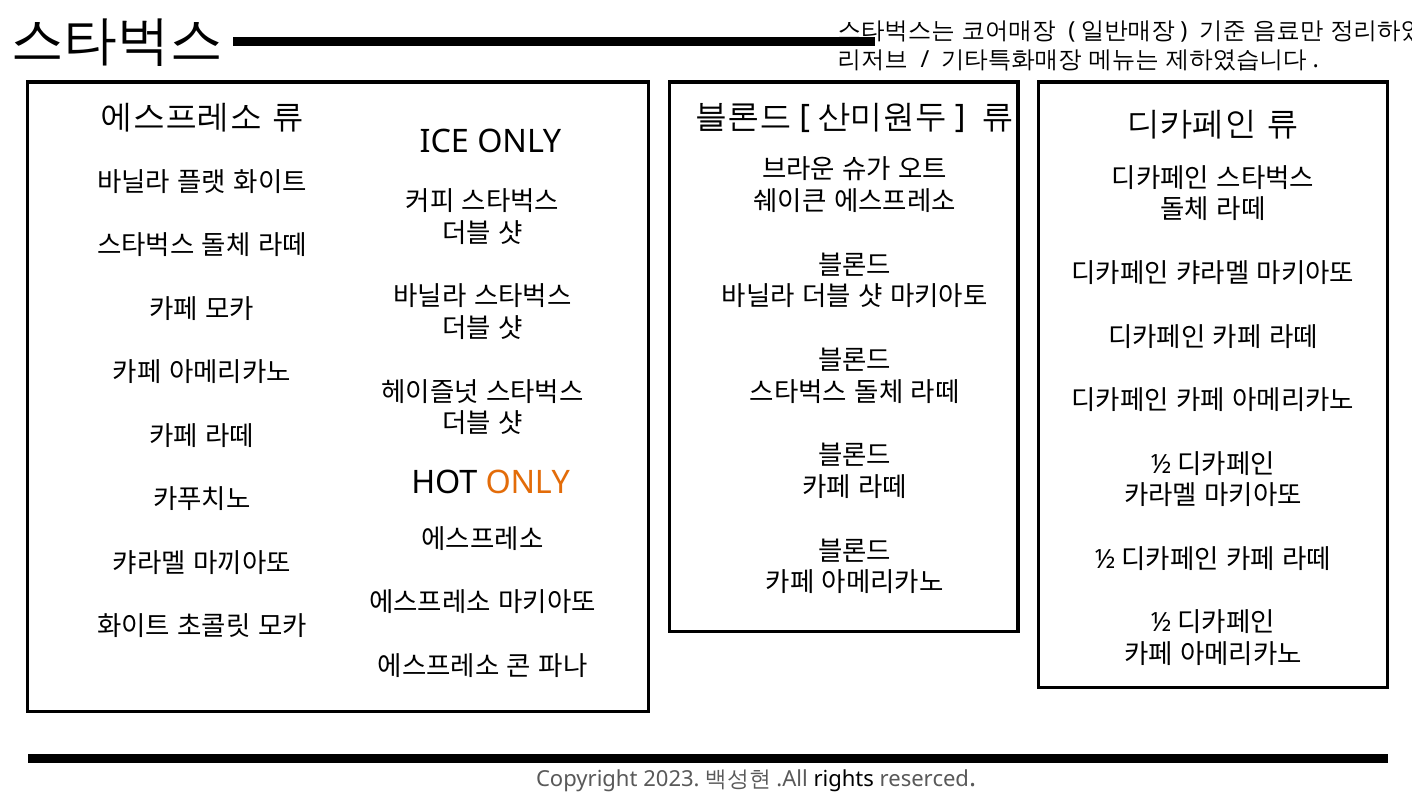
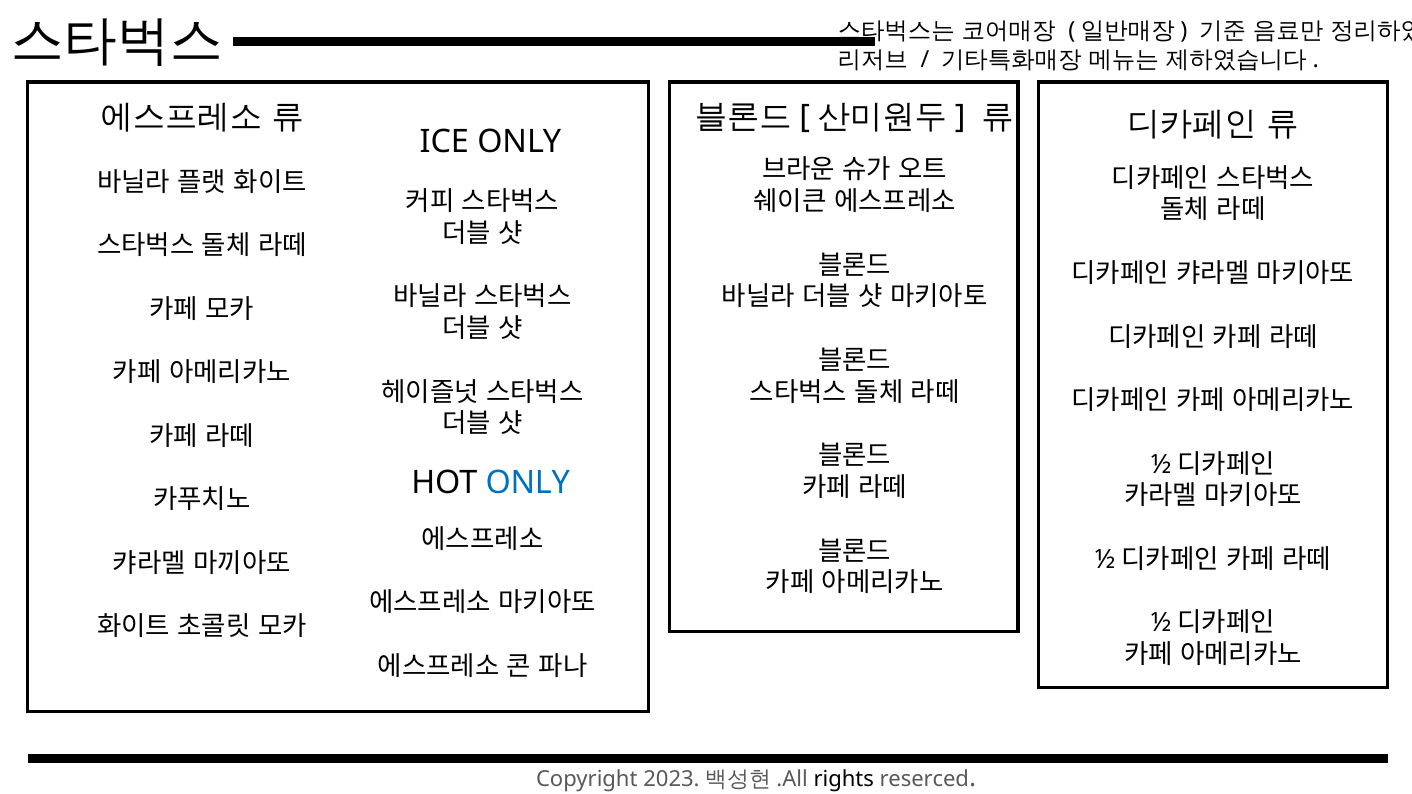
ONLY colour: orange -> blue (528, 483)
